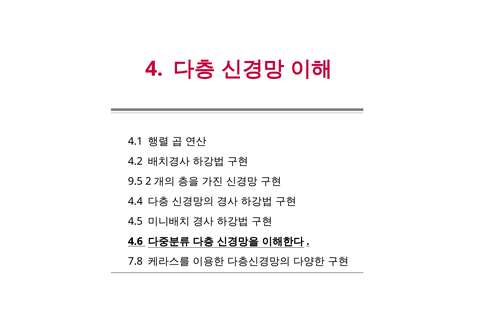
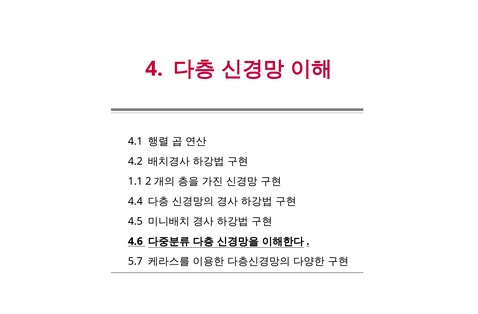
9.5: 9.5 -> 1.1 (135, 181)
7.8: 7.8 -> 5.7 (135, 261)
